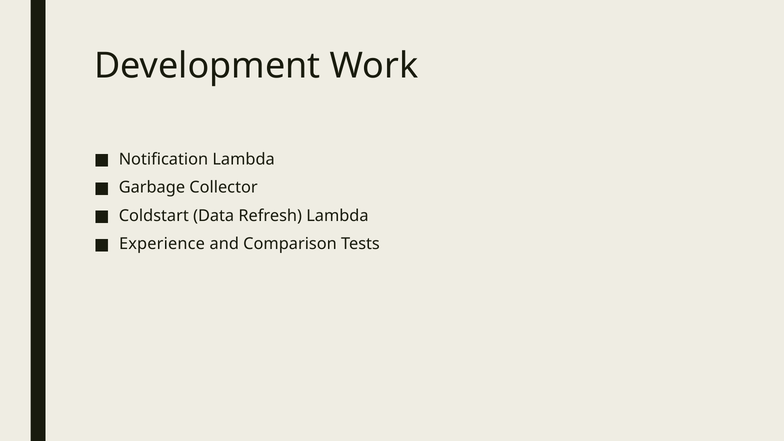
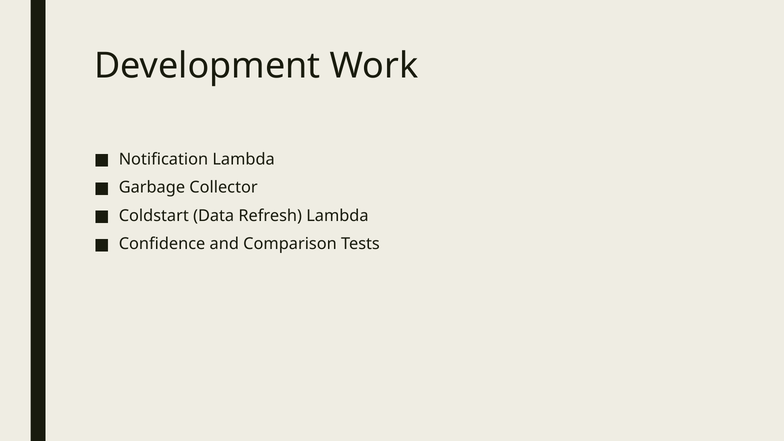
Experience: Experience -> Confidence (162, 244)
